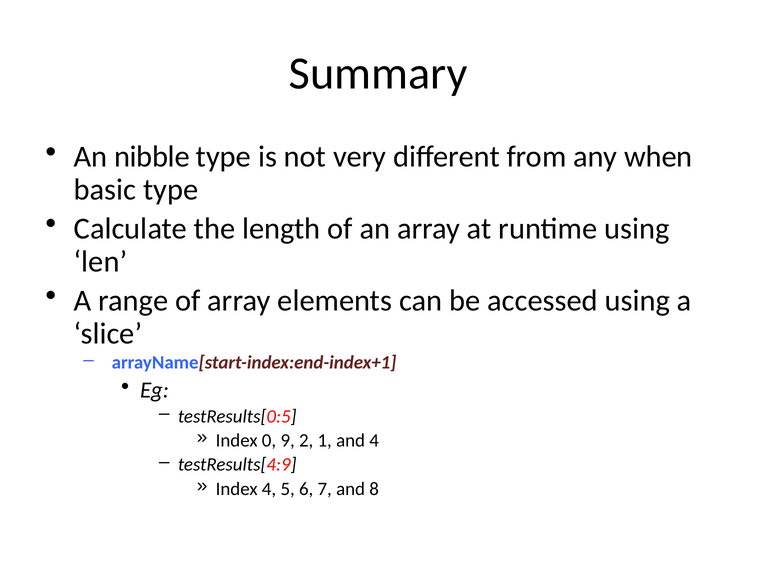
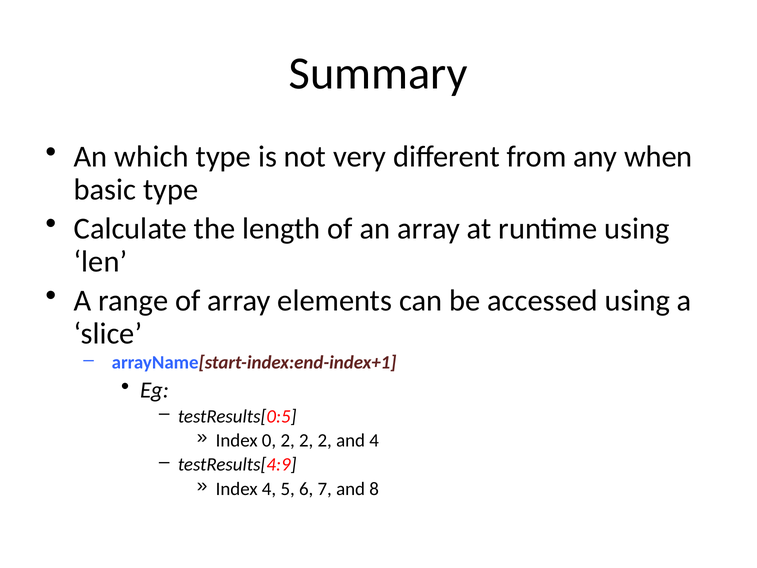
nibble: nibble -> which (152, 157)
0 9: 9 -> 2 (288, 440)
1: 1 -> 2 (325, 440)
